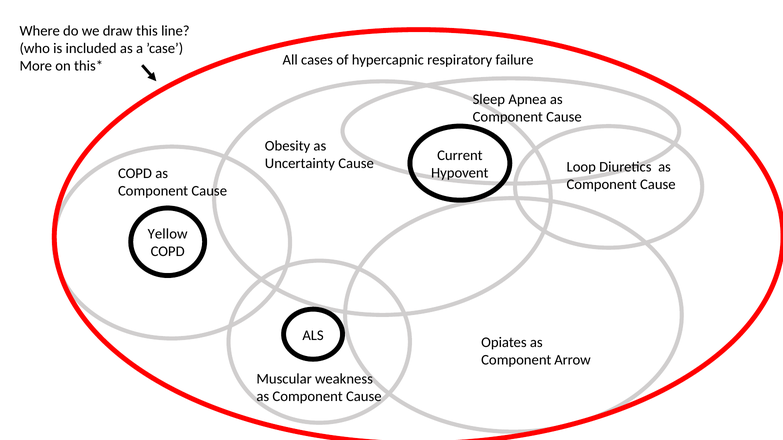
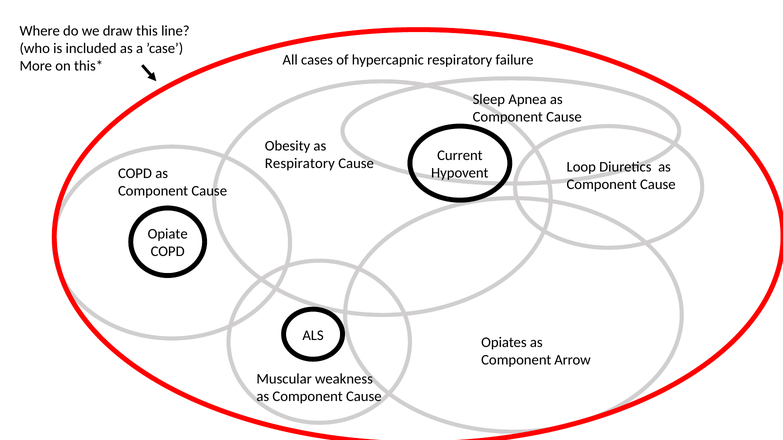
Uncertainty: Uncertainty -> Respiratory (300, 164)
Yellow: Yellow -> Opiate (168, 234)
